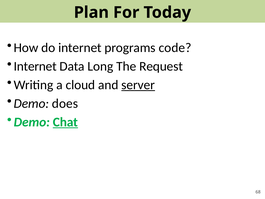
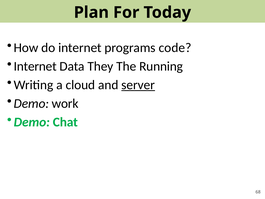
Long: Long -> They (100, 66)
Request: Request -> Running (161, 66)
does: does -> work (65, 103)
Chat underline: present -> none (65, 122)
